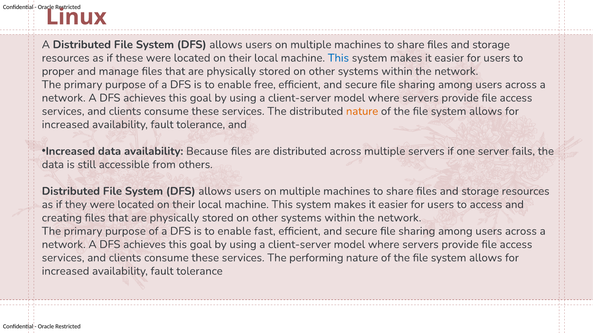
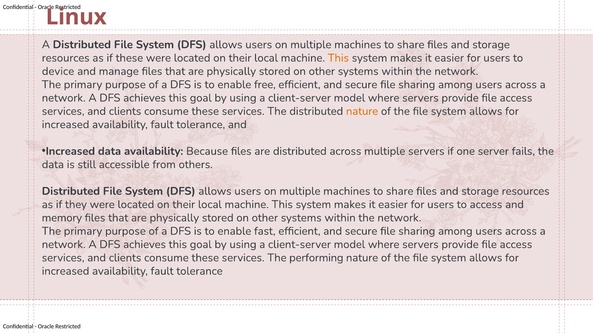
This colour: blue -> orange (338, 58)
proper: proper -> device (58, 71)
creating: creating -> memory (62, 218)
